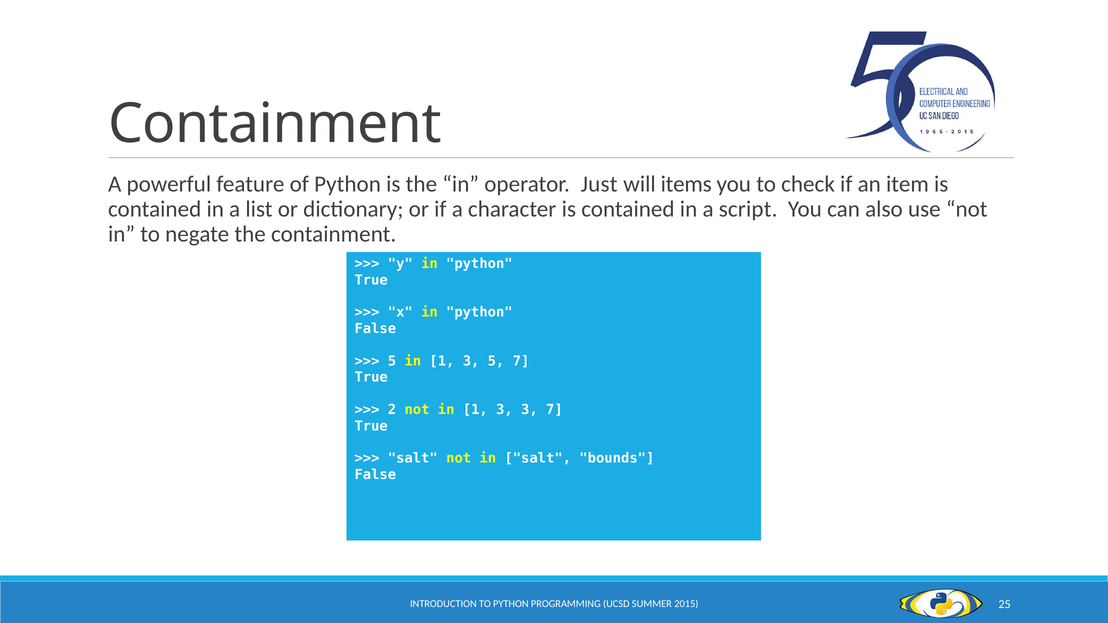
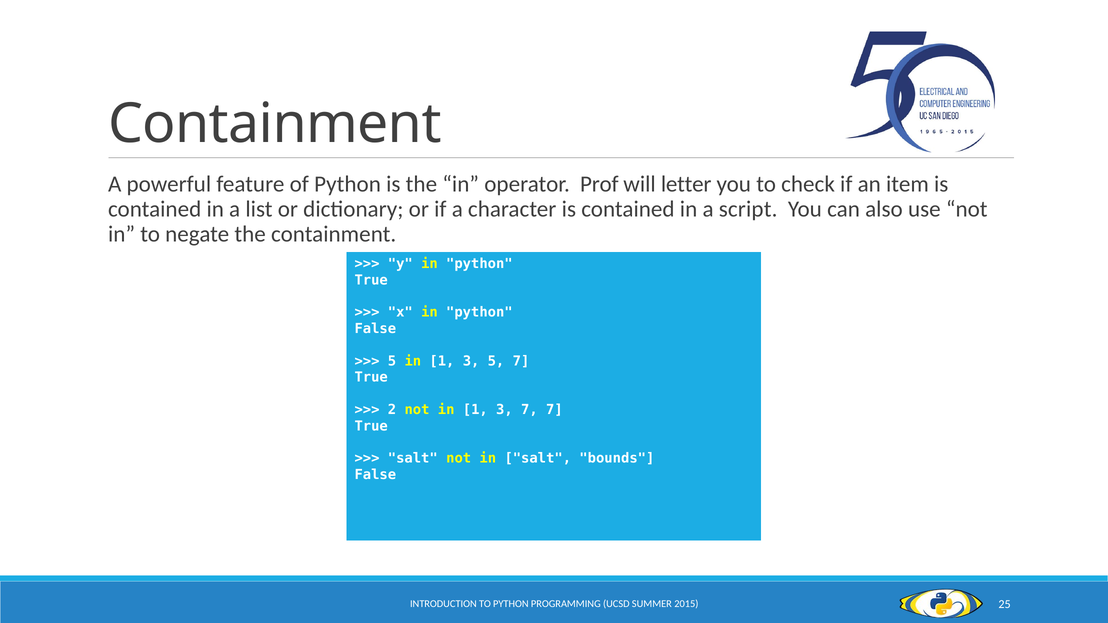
Just: Just -> Prof (599, 184)
items: items -> letter (686, 184)
3 3: 3 -> 7 (529, 410)
